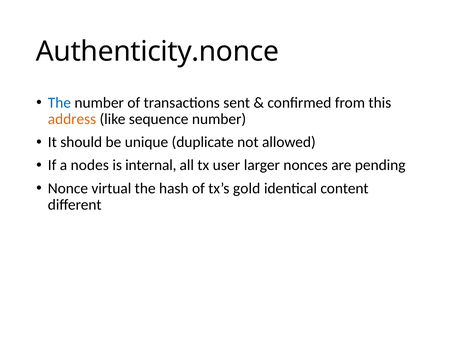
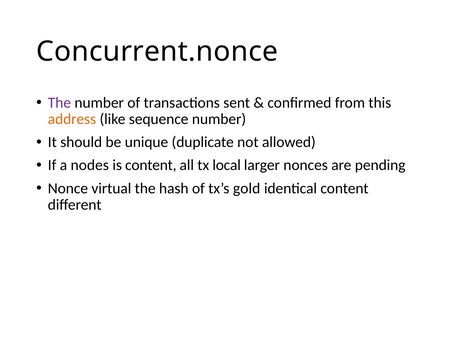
Authenticity.nonce: Authenticity.nonce -> Concurrent.nonce (157, 52)
The colour: blue -> purple (59, 103)
is internal: internal -> content (151, 165)
user: user -> local (227, 165)
